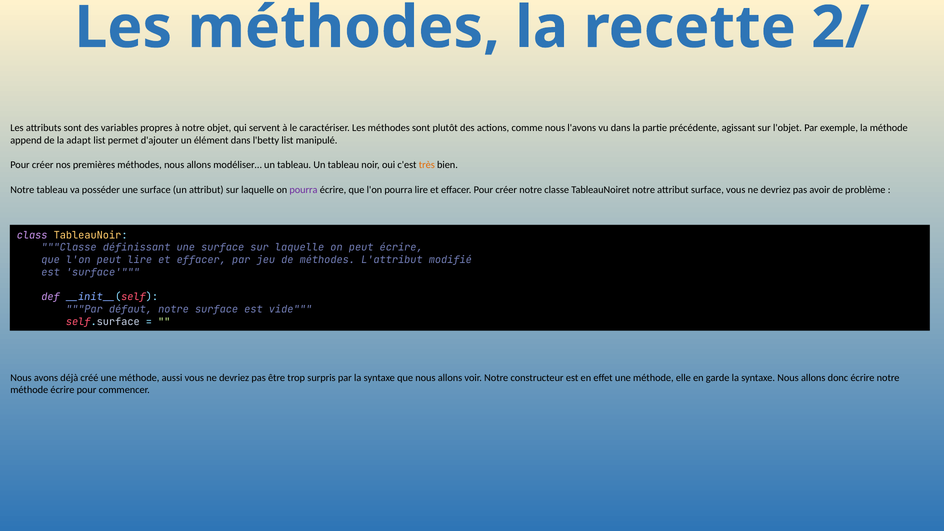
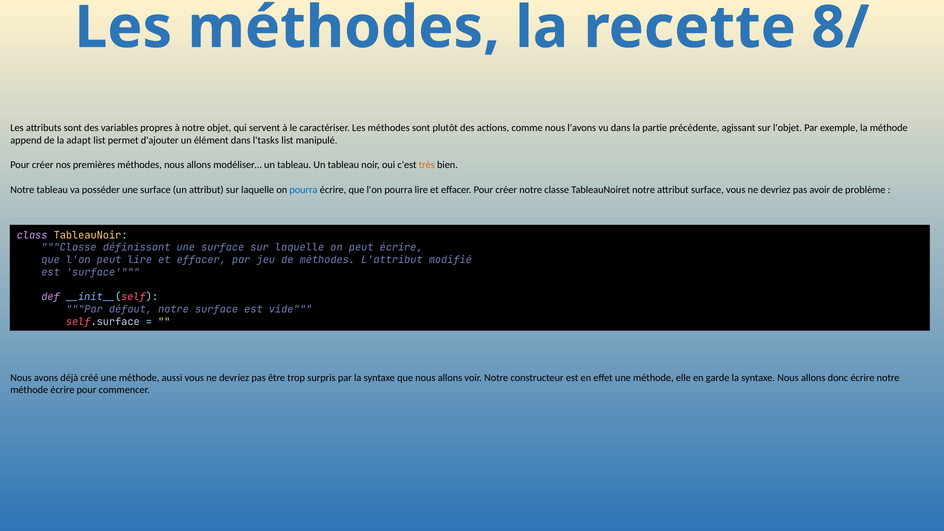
2/: 2/ -> 8/ (840, 28)
l'betty: l'betty -> l'tasks (266, 140)
pourra colour: purple -> blue (304, 190)
